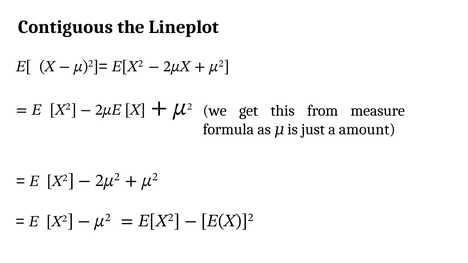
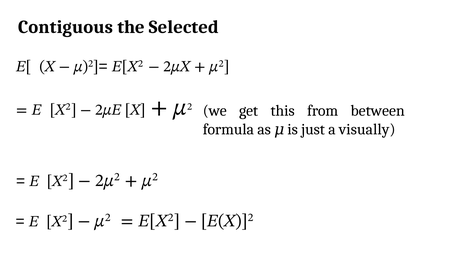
Lineplot: Lineplot -> Selected (184, 27)
measure: measure -> between (378, 111)
amount: amount -> visually (367, 129)
